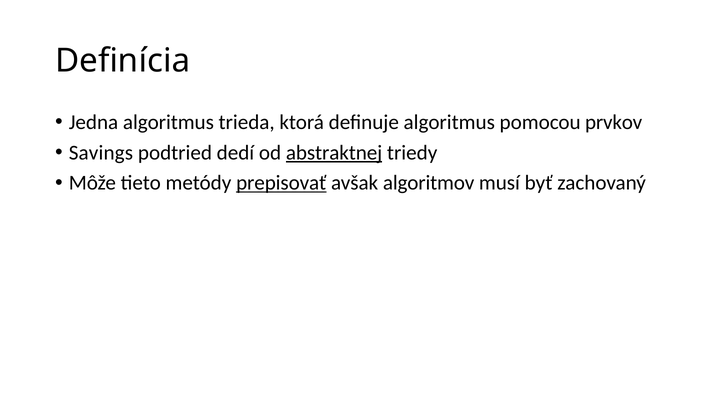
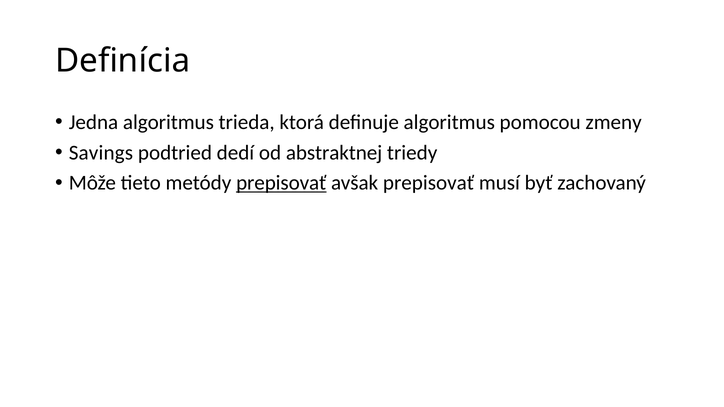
prvkov: prvkov -> zmeny (614, 122)
abstraktnej underline: present -> none (334, 153)
avšak algoritmov: algoritmov -> prepisovať (429, 183)
